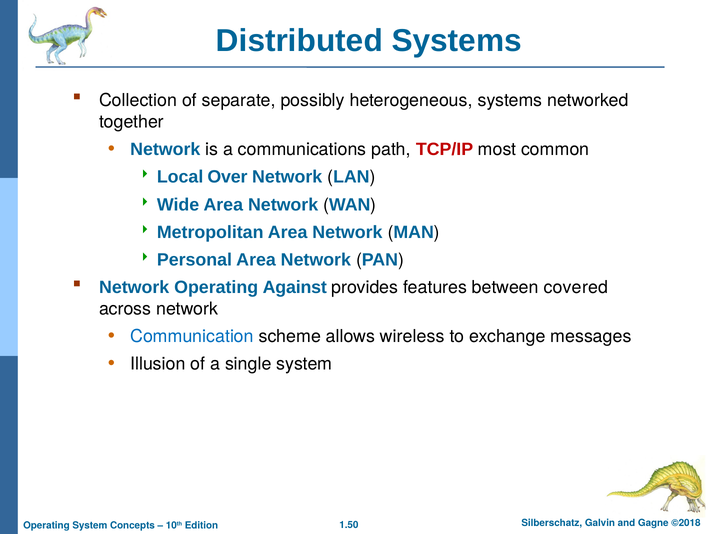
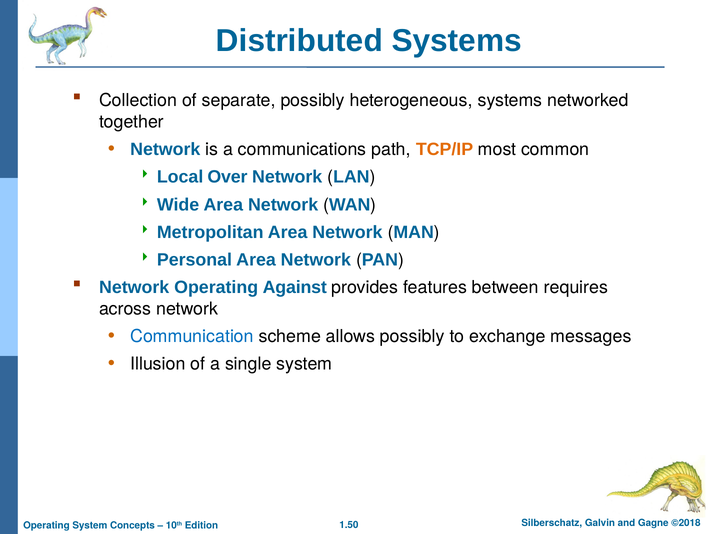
TCP/IP colour: red -> orange (445, 149)
covered: covered -> requires (576, 287)
allows wireless: wireless -> possibly (412, 336)
